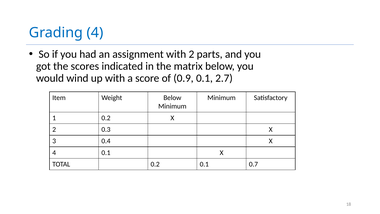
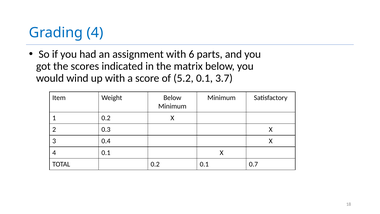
with 2: 2 -> 6 (191, 54)
0.9: 0.9 -> 5.2 (184, 78)
2.7: 2.7 -> 3.7 (224, 78)
